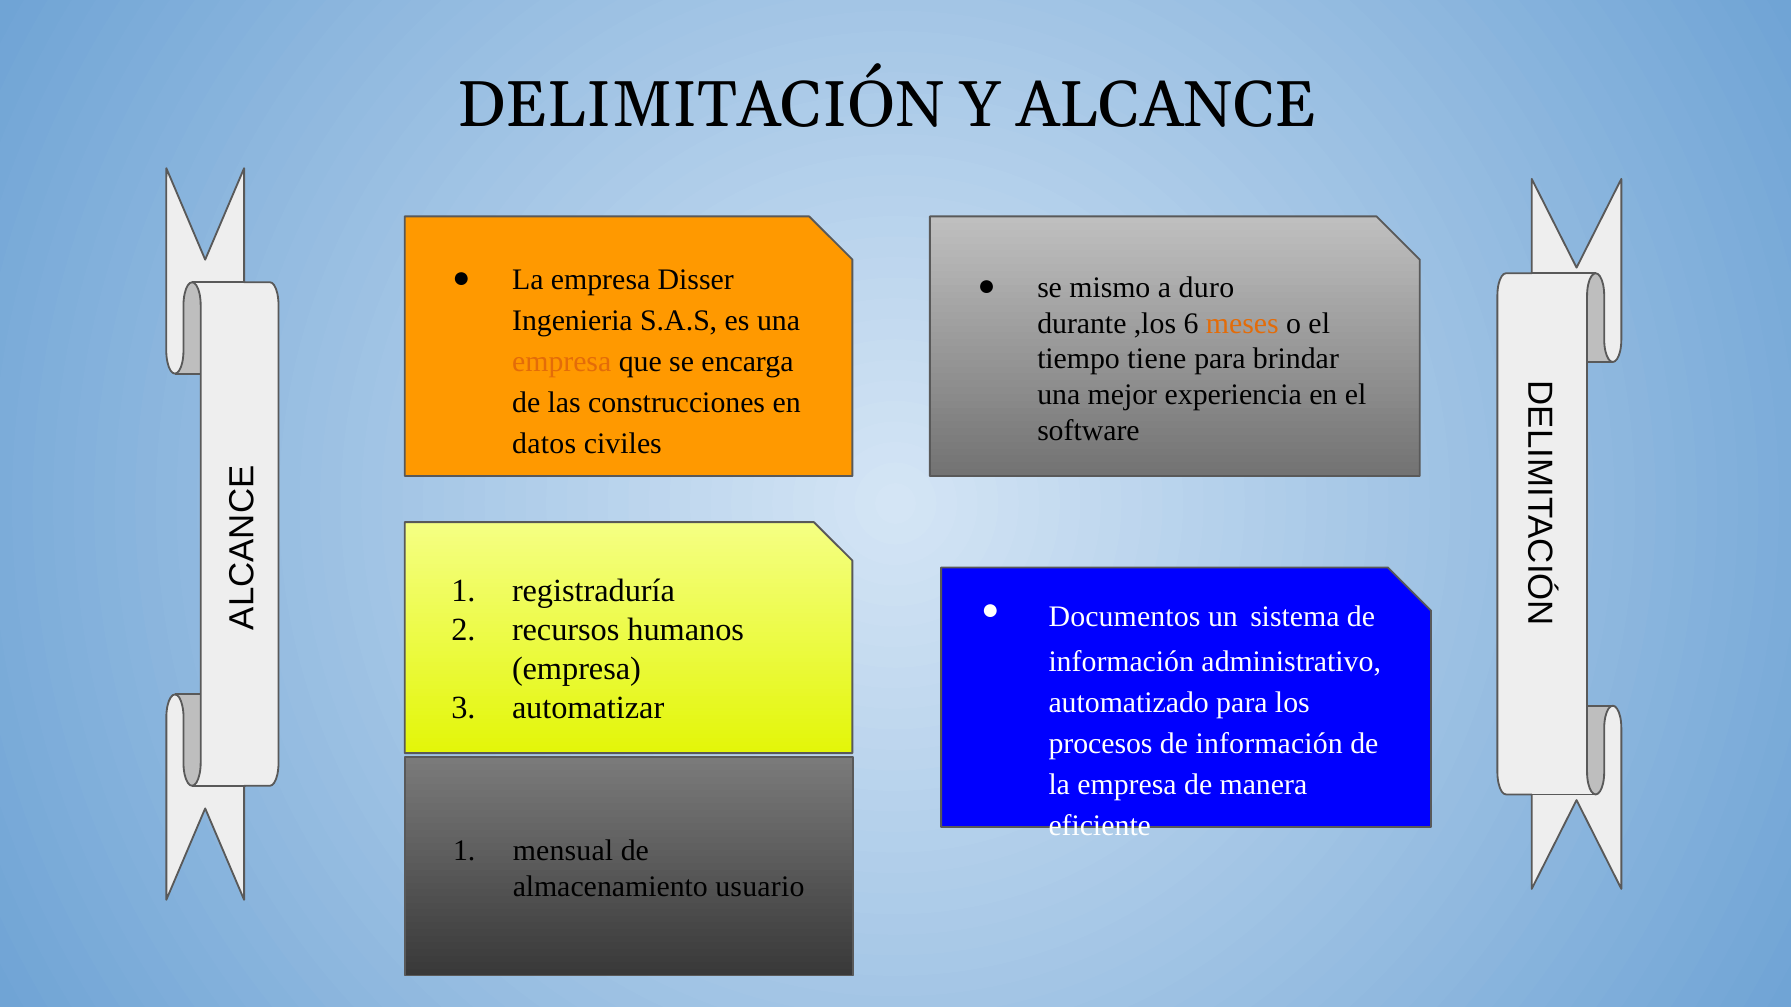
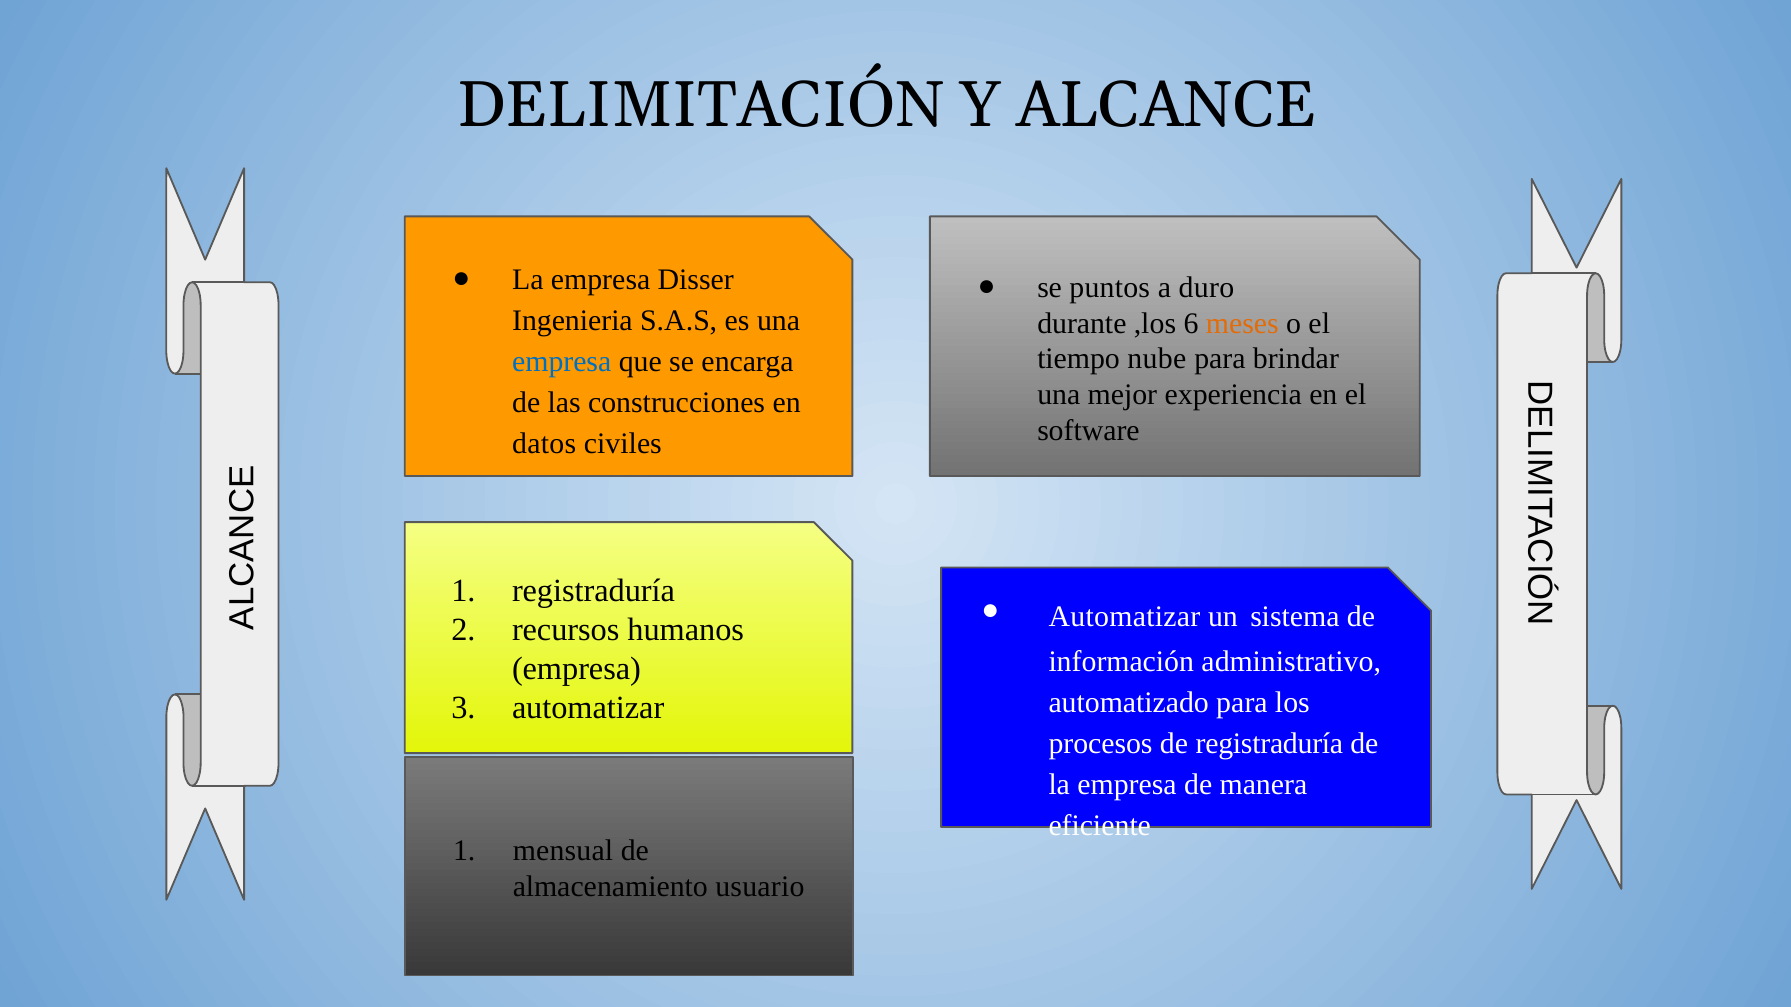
mismo: mismo -> puntos (1110, 288)
tiene: tiene -> nube (1157, 359)
empresa colour: orange -> blue (562, 362)
Documentos: Documentos -> Automatizar (1124, 617)
procesos de información: información -> registraduría (1269, 744)
